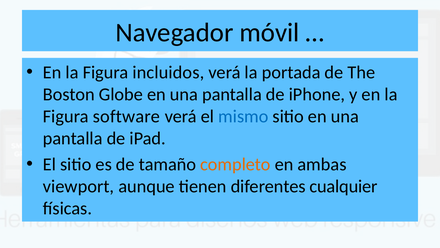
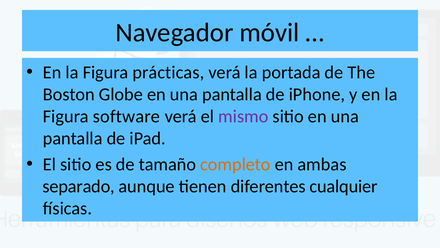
incluidos: incluidos -> prácticas (168, 72)
mismo colour: blue -> purple (243, 116)
viewport: viewport -> separado (79, 186)
